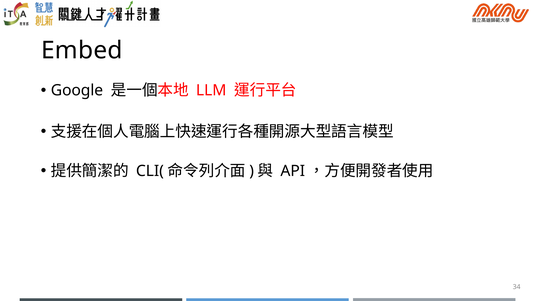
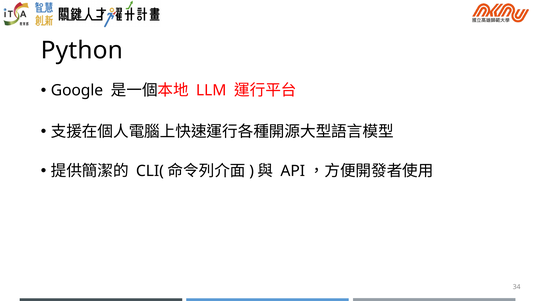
Embed: Embed -> Python (82, 50)
